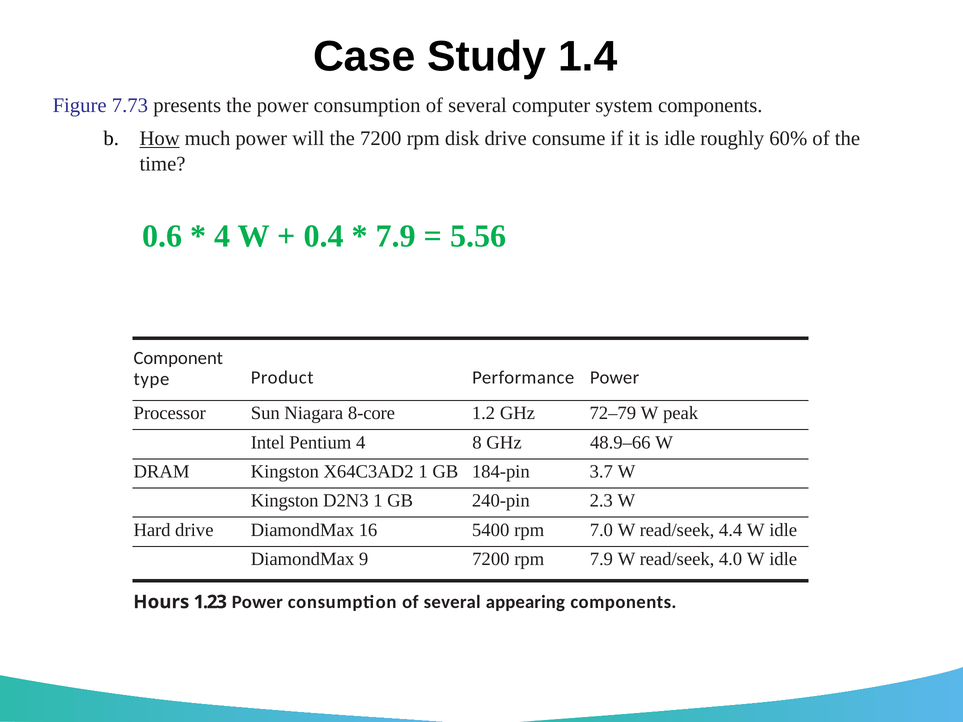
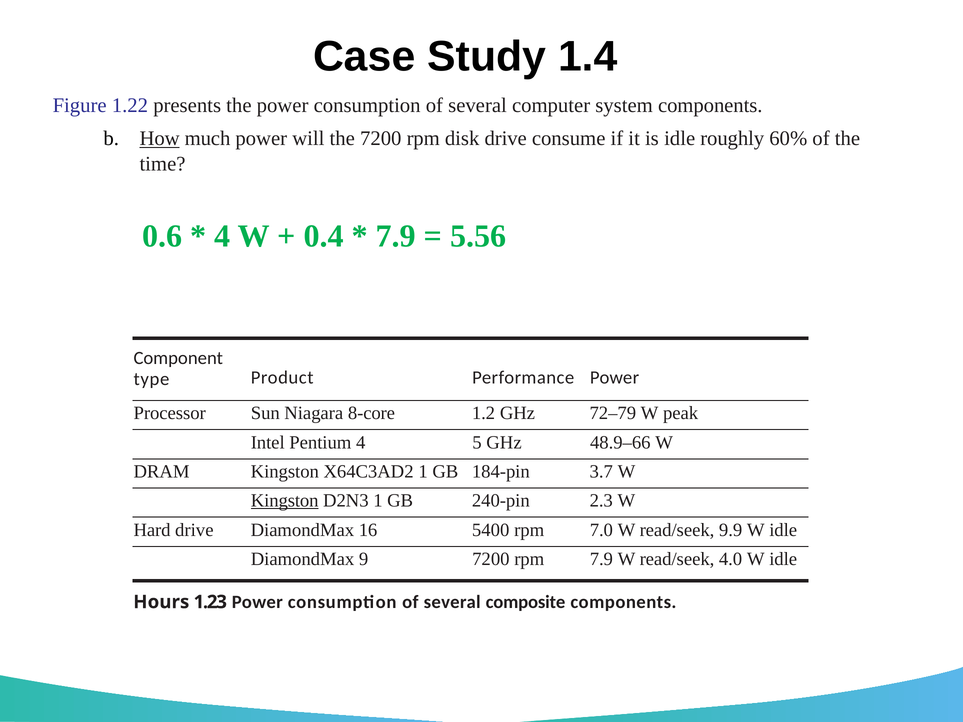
7.73: 7.73 -> 1.22 (130, 105)
8: 8 -> 5 (477, 443)
Kingston underline: none -> present (285, 501)
4.4: 4.4 -> 9.9 (731, 530)
appearing: appearing -> composite (525, 602)
